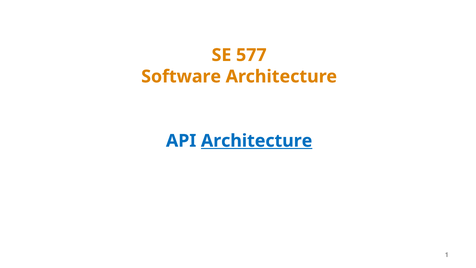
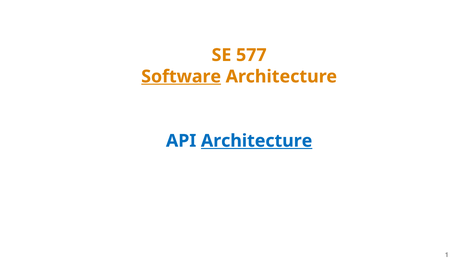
Software underline: none -> present (181, 76)
